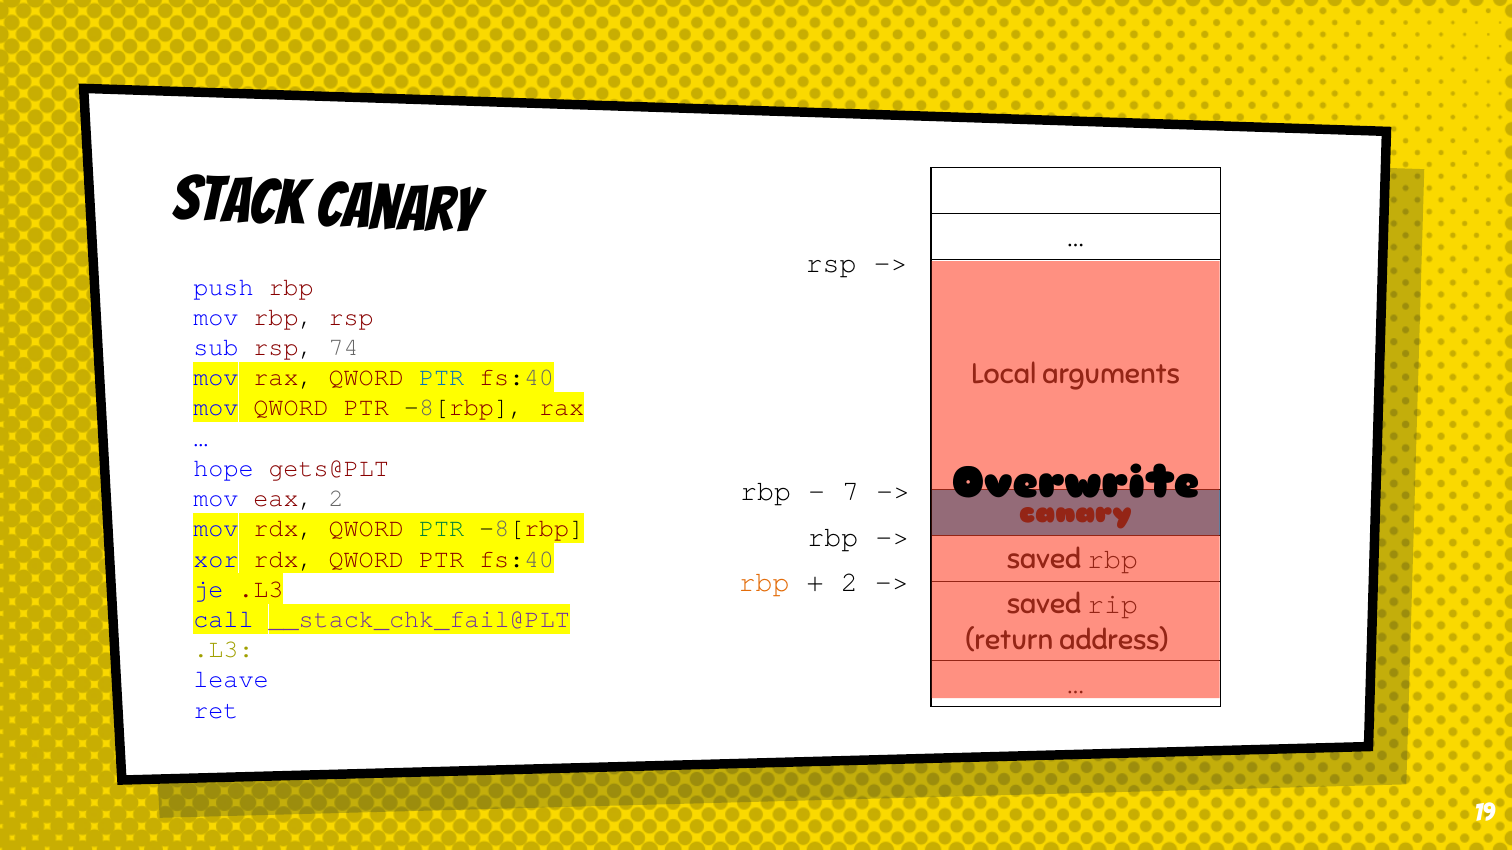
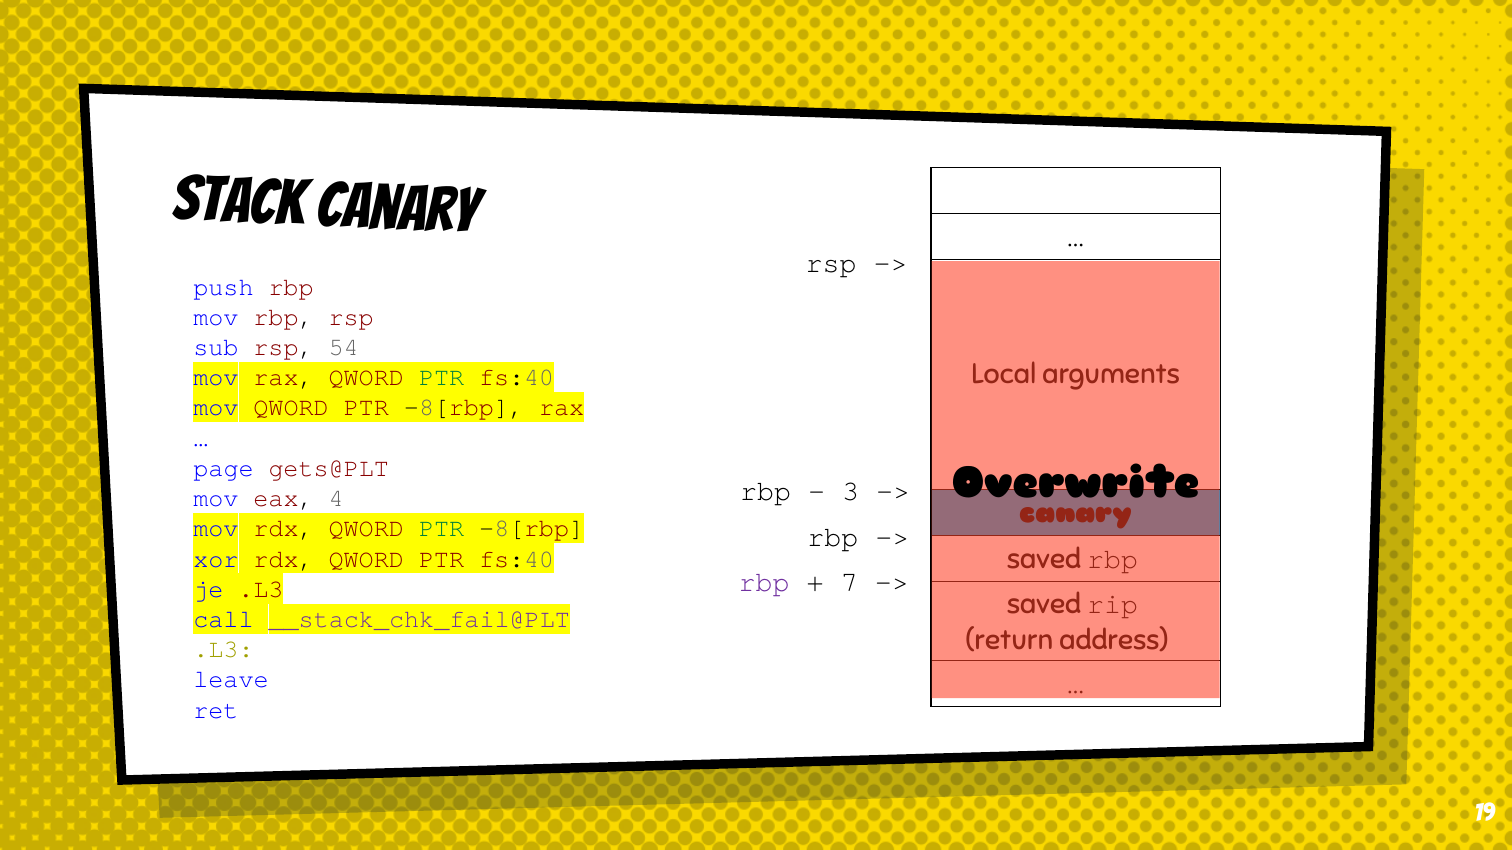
74: 74 -> 54 (344, 347)
PTR colour: blue -> green (442, 378)
hope: hope -> page (224, 468)
7: 7 -> 3 (851, 491)
eax 2: 2 -> 4 (336, 499)
rbp colour: orange -> purple (764, 582)
2: 2 -> 7 (849, 582)
